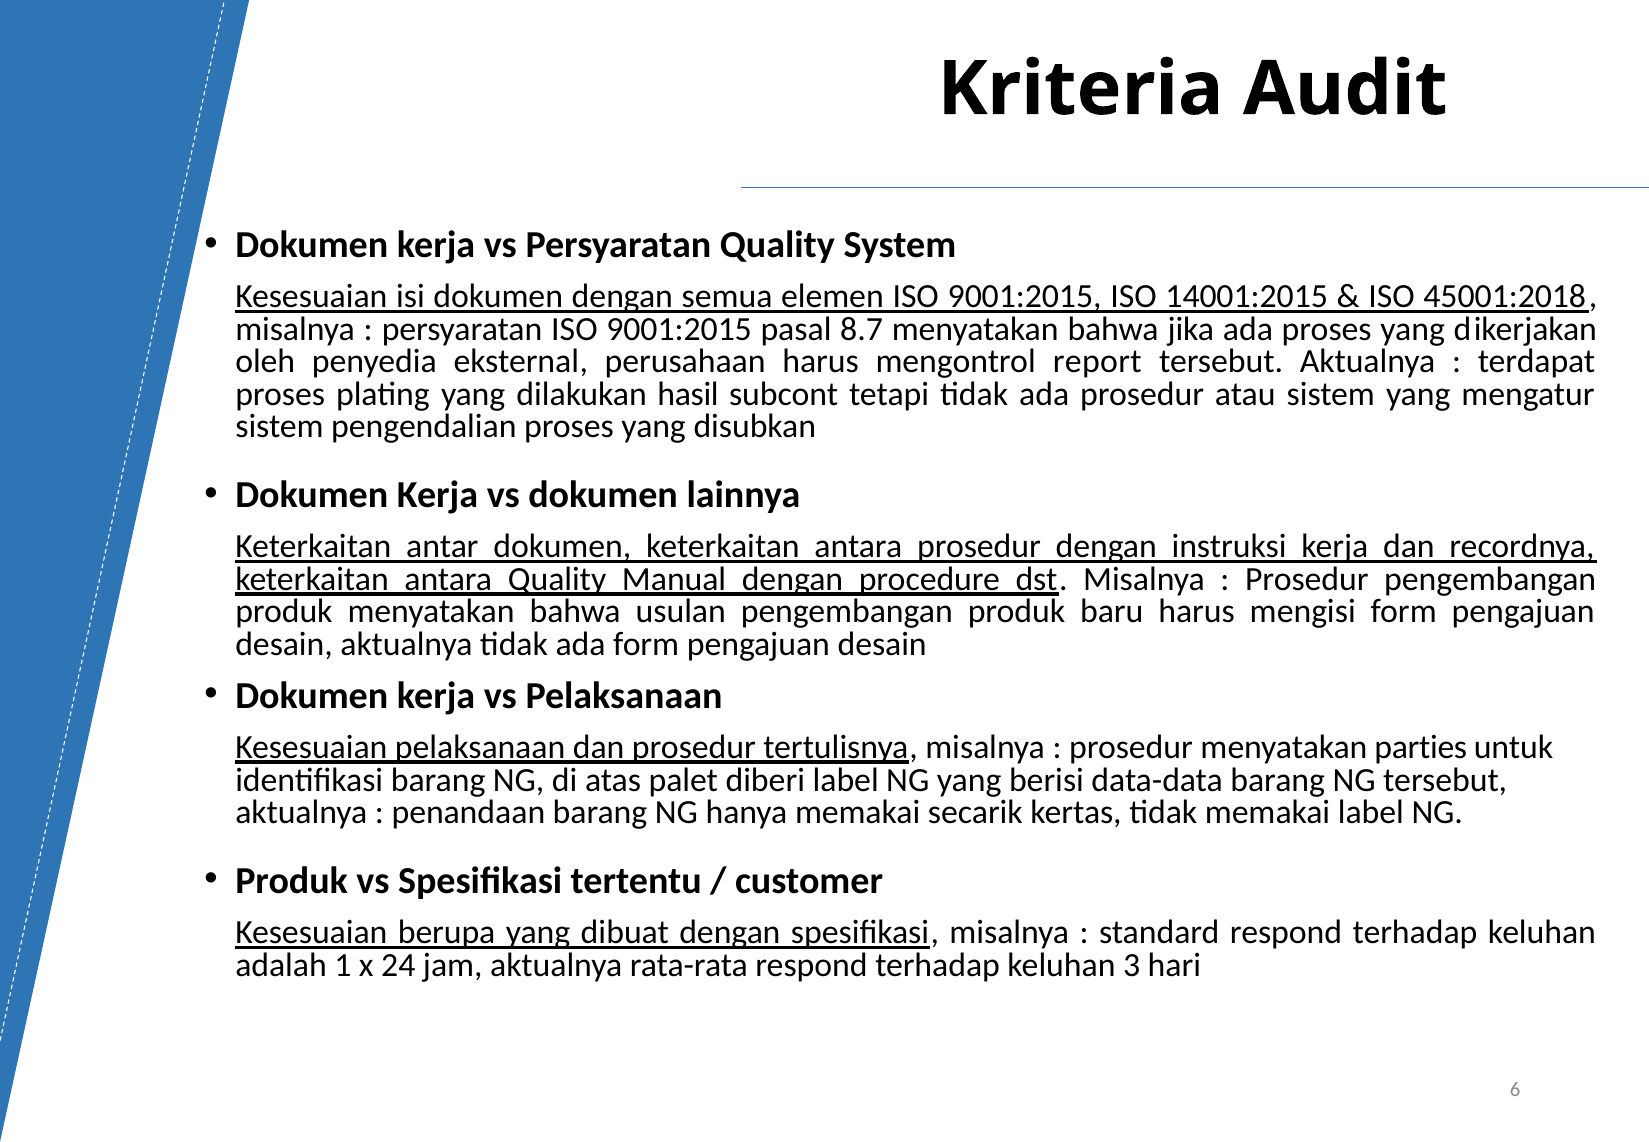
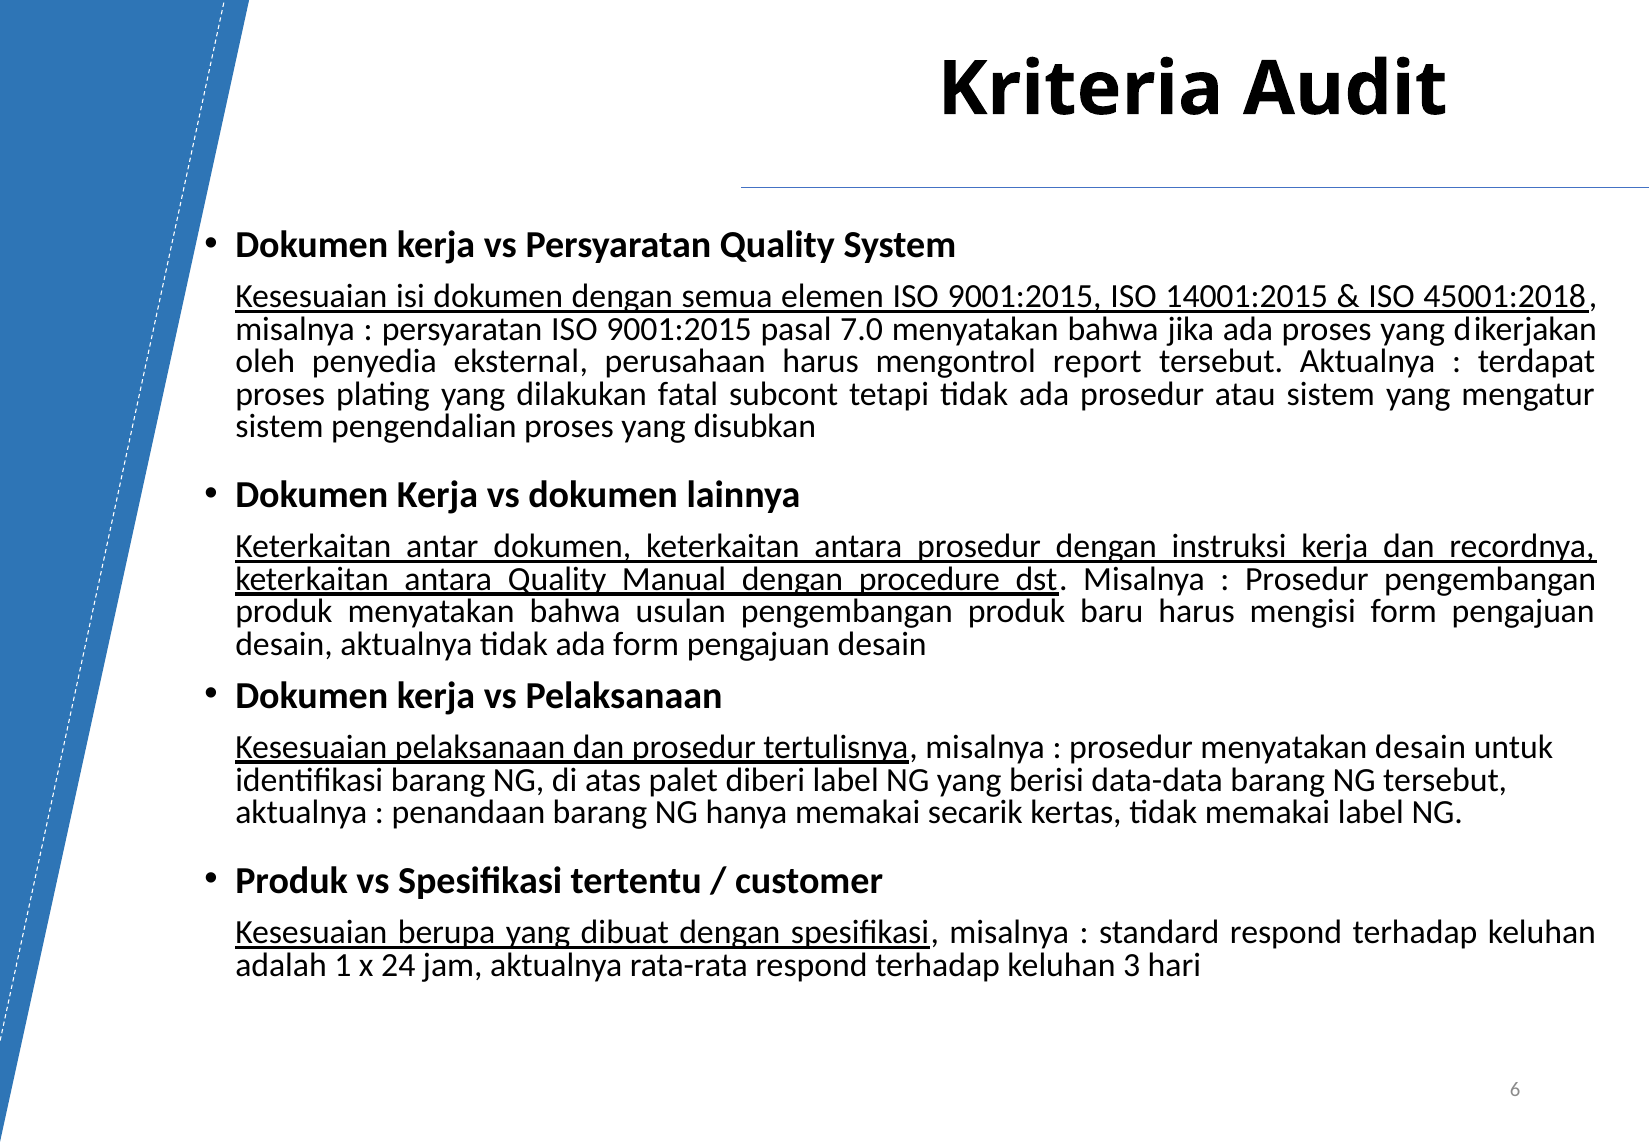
8.7: 8.7 -> 7.0 (862, 329)
hasil: hasil -> fatal (688, 394)
menyatakan parties: parties -> desain (1421, 747)
